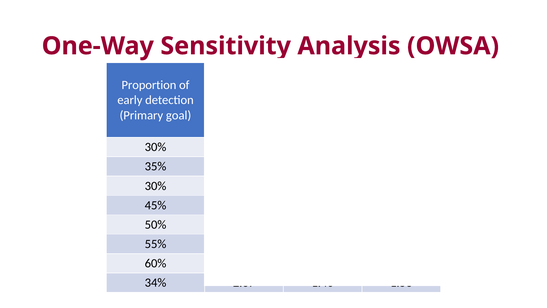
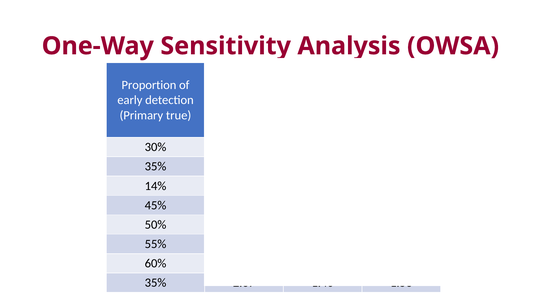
goal: goal -> true (179, 115)
30%: 30% -> 14% (156, 186)
34%: 34% -> 35% (156, 283)
